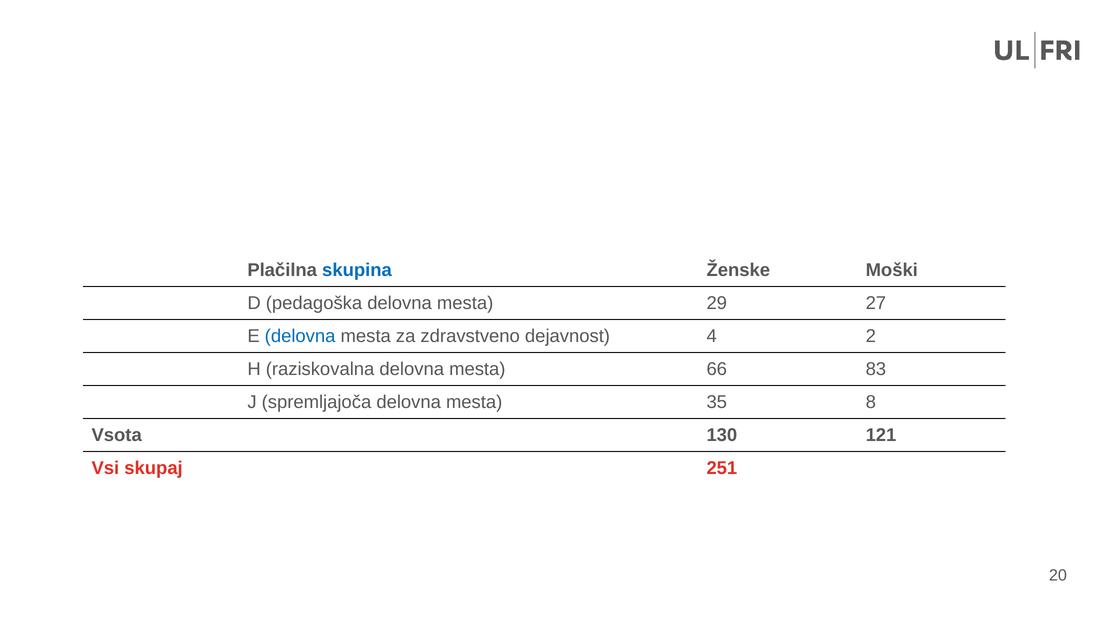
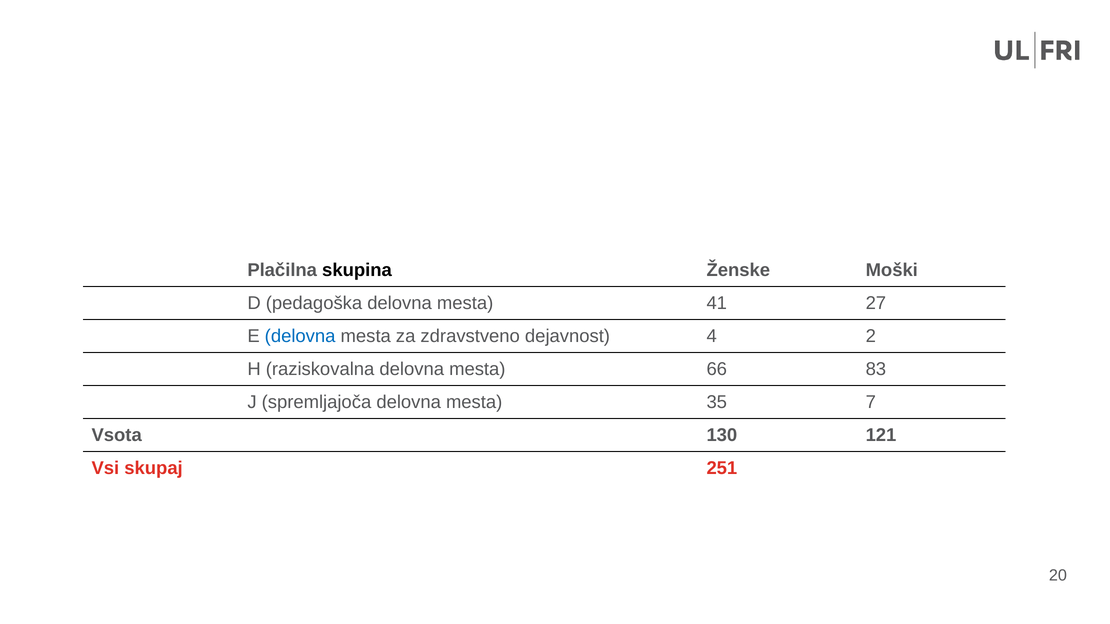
skupina colour: blue -> black (357, 270)
29: 29 -> 41 (717, 303)
8: 8 -> 7 (871, 402)
